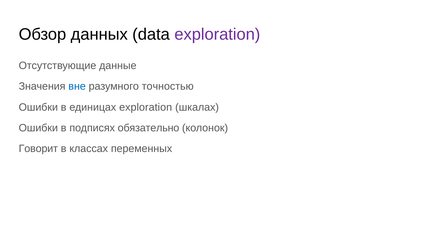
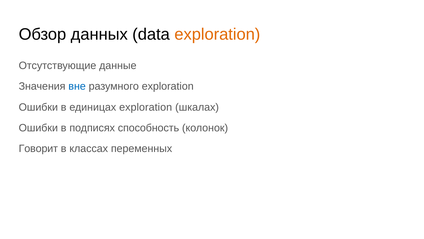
exploration colour: purple -> orange (217, 34)
разумного точностью: точностью -> exploration (168, 86)
обязательно: обязательно -> способность (148, 128)
